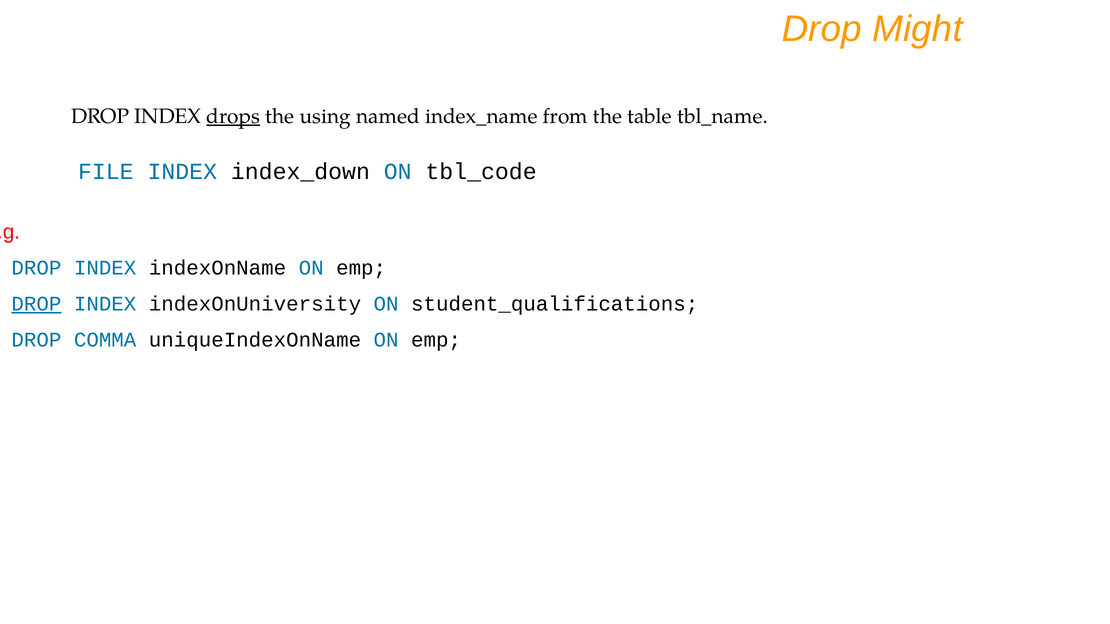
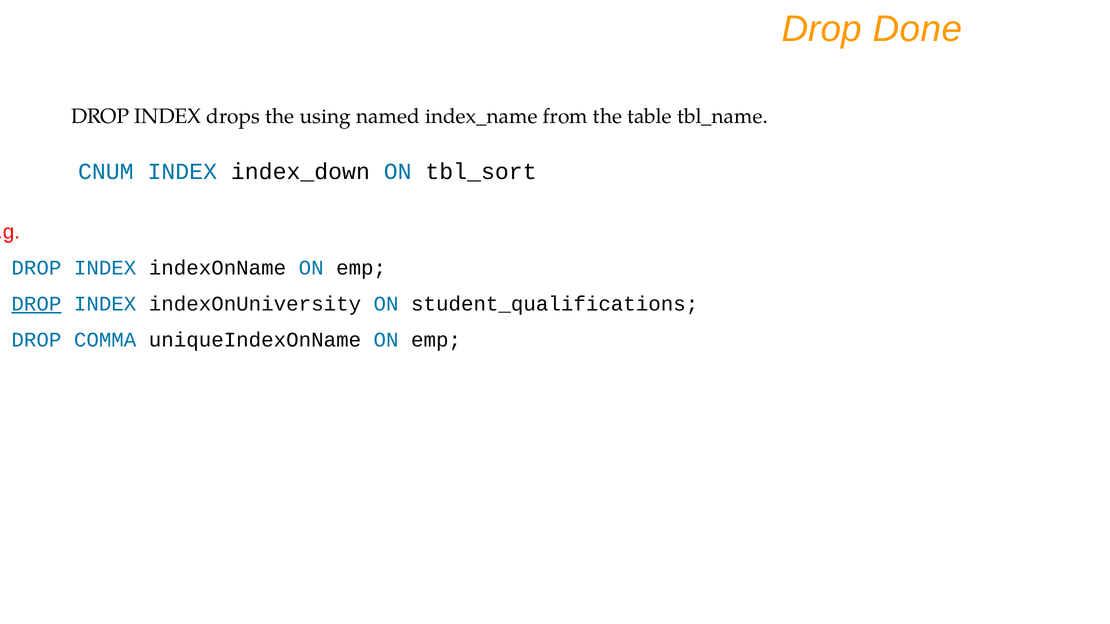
Might: Might -> Done (917, 29)
drops underline: present -> none (233, 116)
FILE: FILE -> CNUM (106, 172)
tbl_code: tbl_code -> tbl_sort (481, 172)
